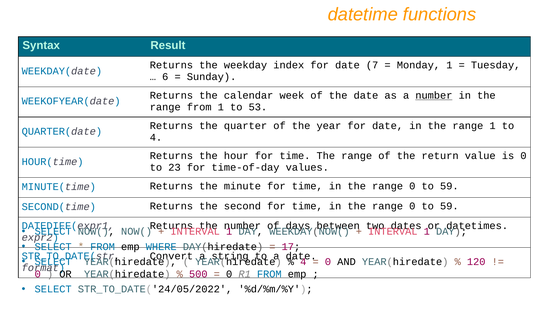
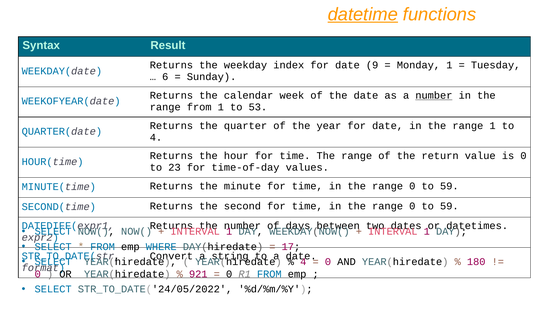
datetime underline: none -> present (363, 14)
7: 7 -> 9 (372, 65)
120: 120 -> 180 (476, 262)
500: 500 -> 921 (198, 274)
